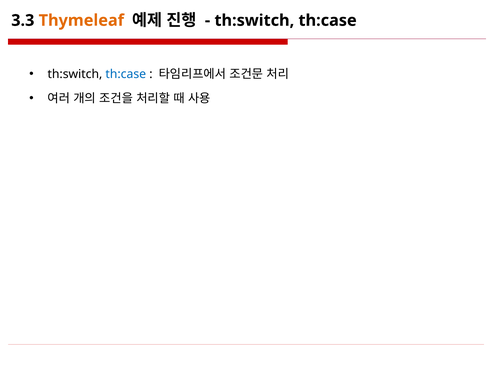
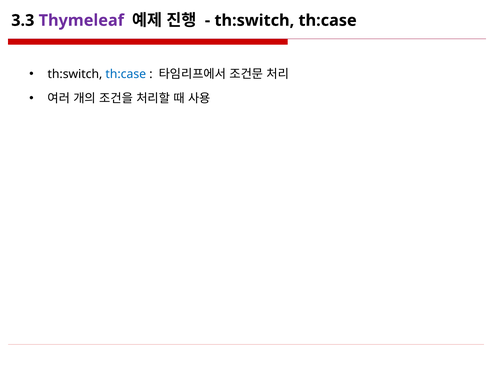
Thymeleaf colour: orange -> purple (81, 20)
